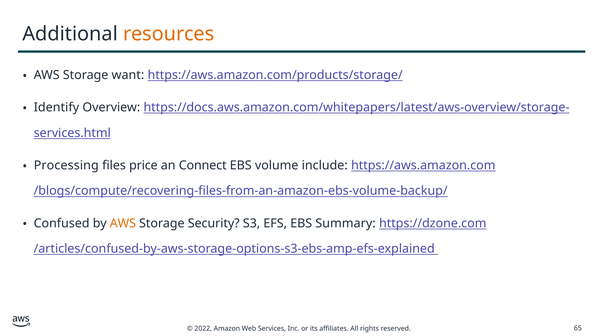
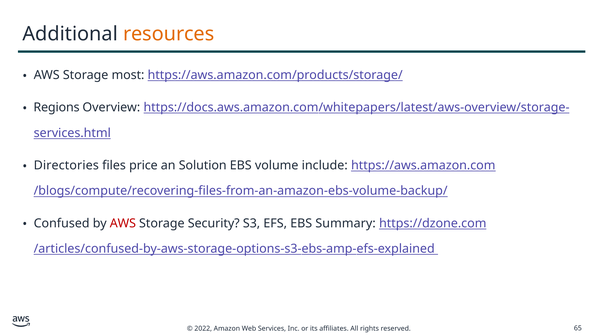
want: want -> most (128, 75)
Identify: Identify -> Regions (57, 108)
Processing: Processing -> Directories (66, 166)
Connect: Connect -> Solution (203, 166)
AWS colour: orange -> red (123, 223)
